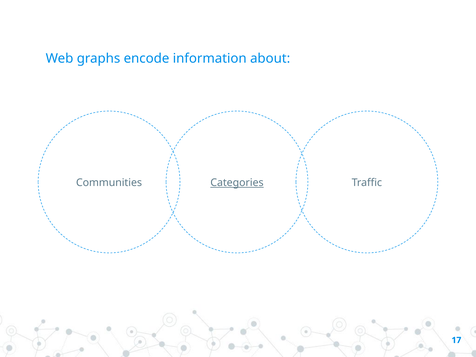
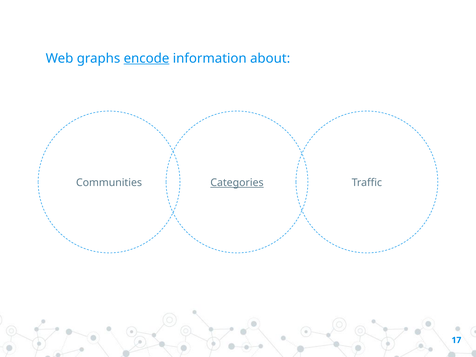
encode underline: none -> present (146, 58)
